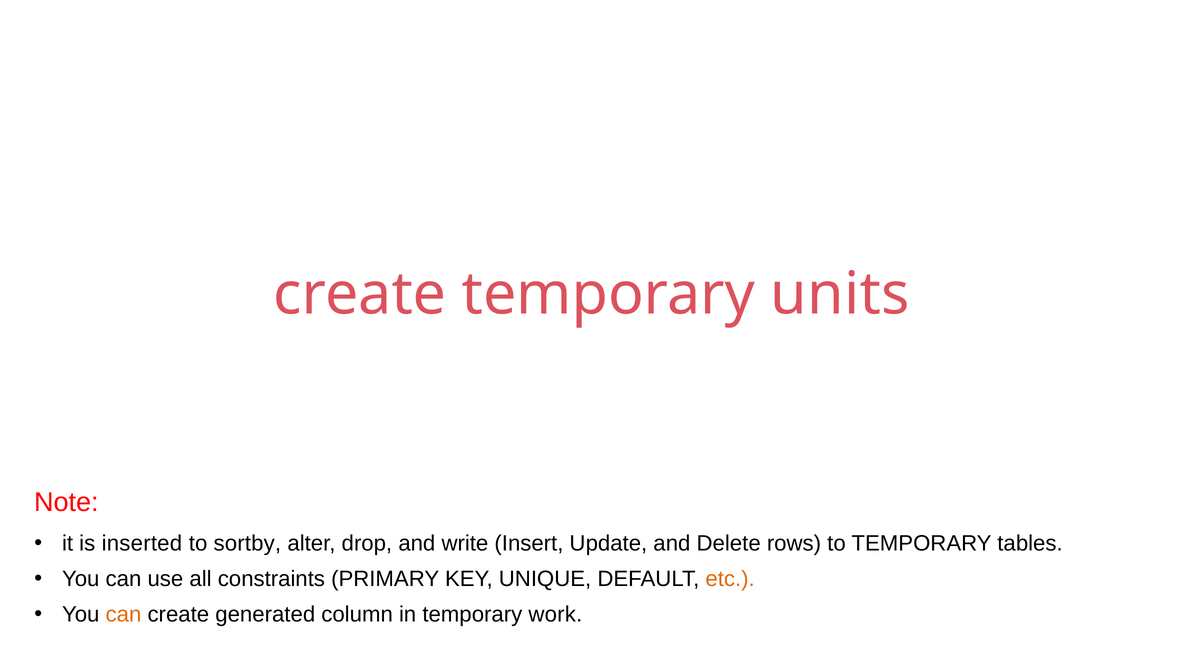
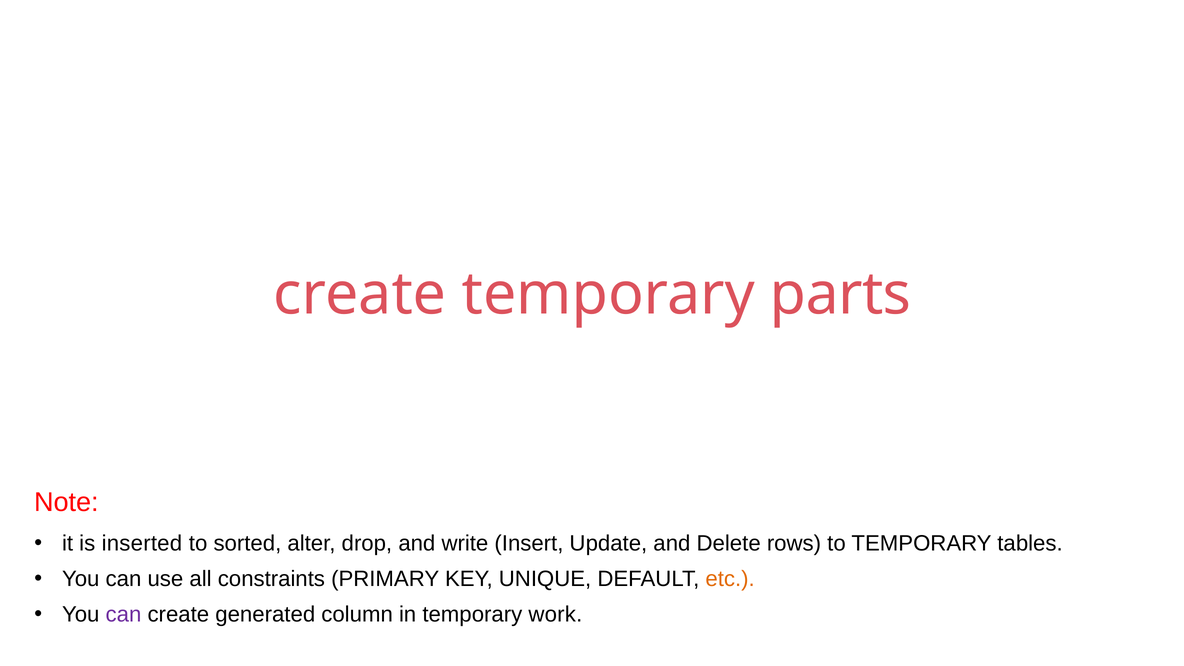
units: units -> parts (840, 294)
sortby: sortby -> sorted (247, 543)
can colour: orange -> purple (123, 614)
